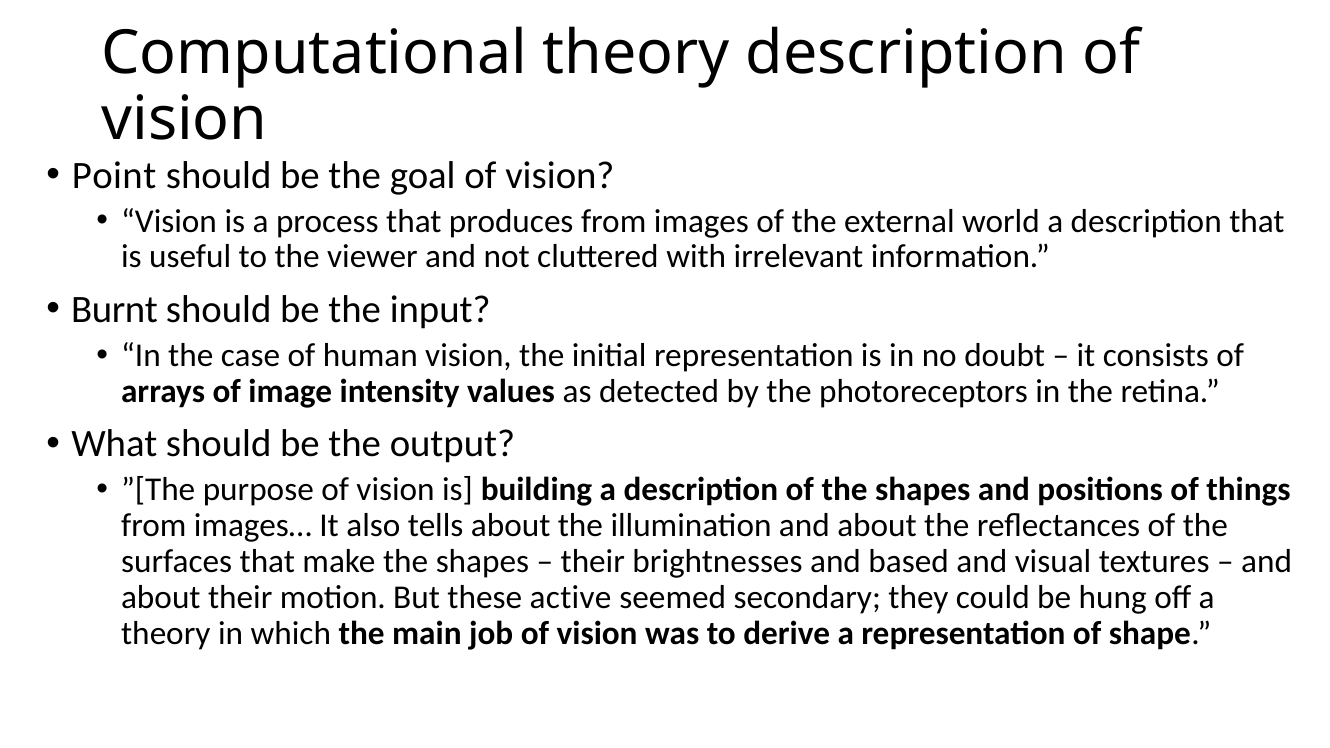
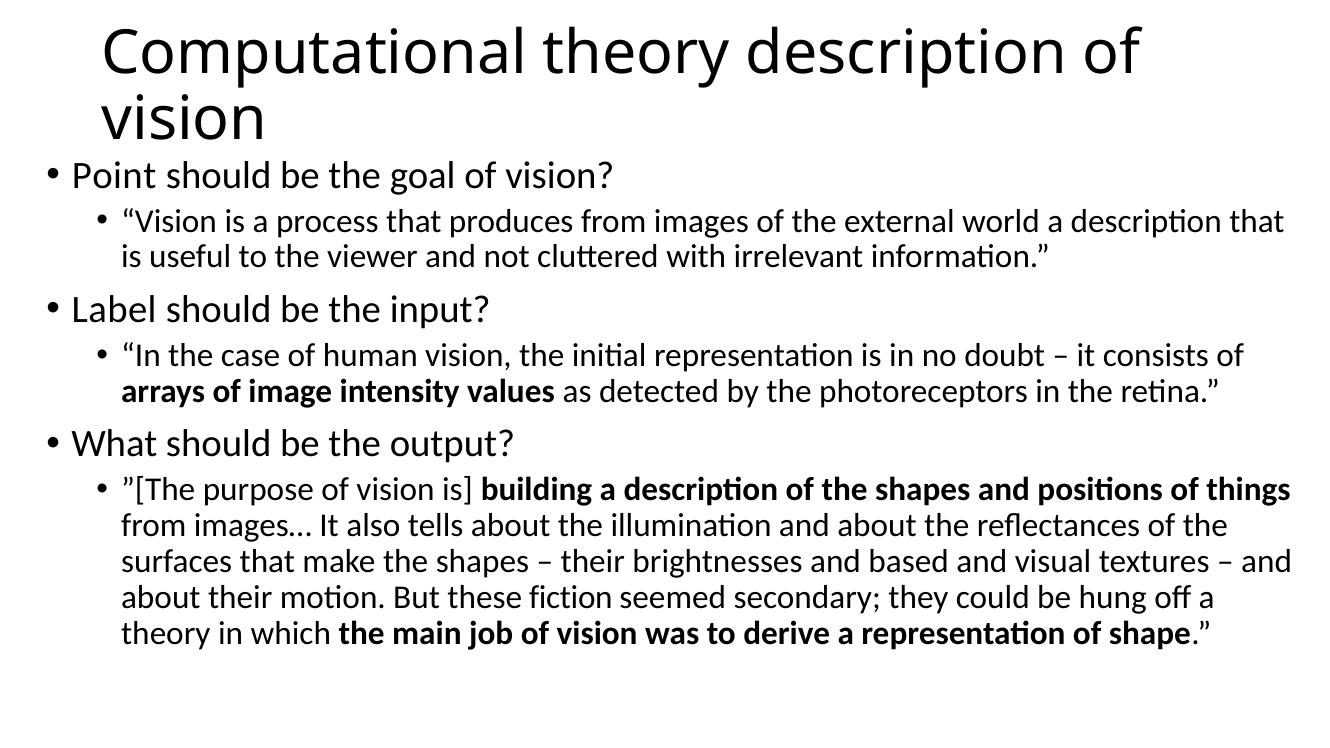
Burnt: Burnt -> Label (114, 310)
active: active -> fiction (571, 598)
